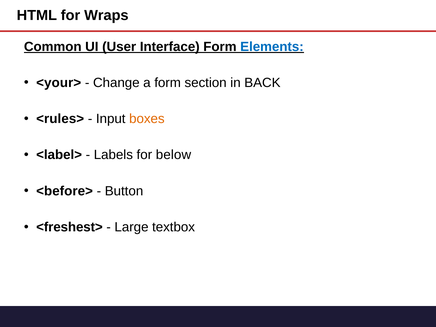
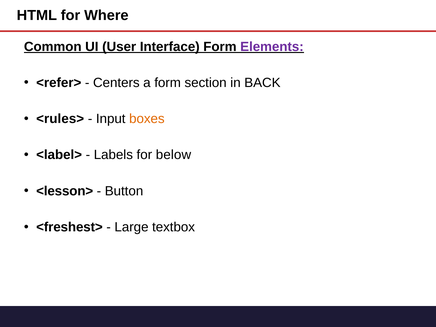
Wraps: Wraps -> Where (106, 15)
Elements colour: blue -> purple (272, 47)
<your>: <your> -> <refer> (59, 83)
Change: Change -> Centers (116, 83)
<before>: <before> -> <lesson> (65, 191)
